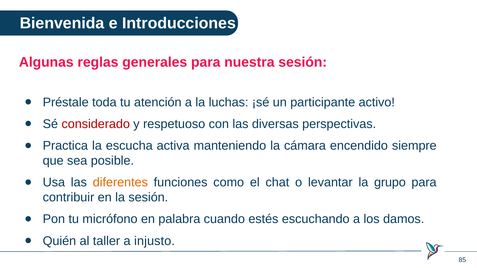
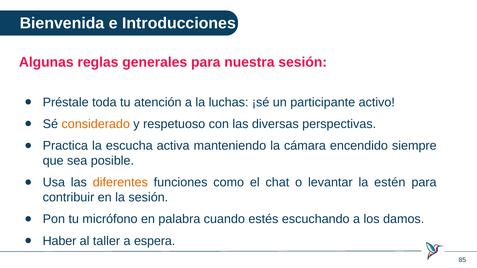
considerado colour: red -> orange (96, 124)
grupo: grupo -> estén (390, 183)
Quién: Quién -> Haber (59, 241)
injusto: injusto -> espera (155, 241)
